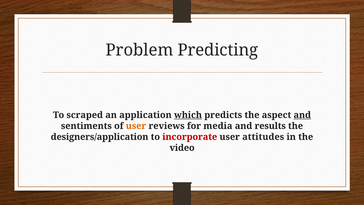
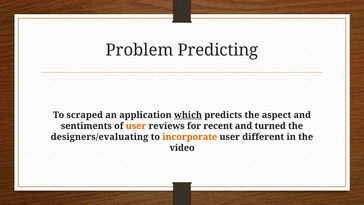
and underline: present -> none (302, 115)
media: media -> recent (218, 126)
results: results -> turned (270, 126)
designers/application: designers/application -> designers/evaluating (99, 137)
incorporate colour: red -> orange (190, 137)
attitudes: attitudes -> different (263, 137)
